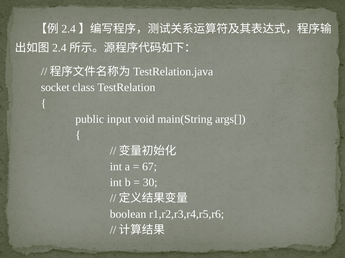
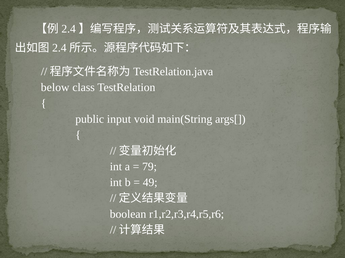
socket: socket -> below (55, 88)
67: 67 -> 79 (149, 167)
30: 30 -> 49 (150, 183)
